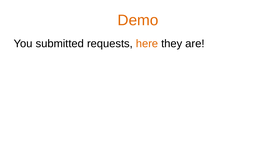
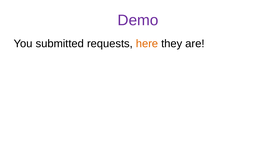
Demo colour: orange -> purple (138, 20)
